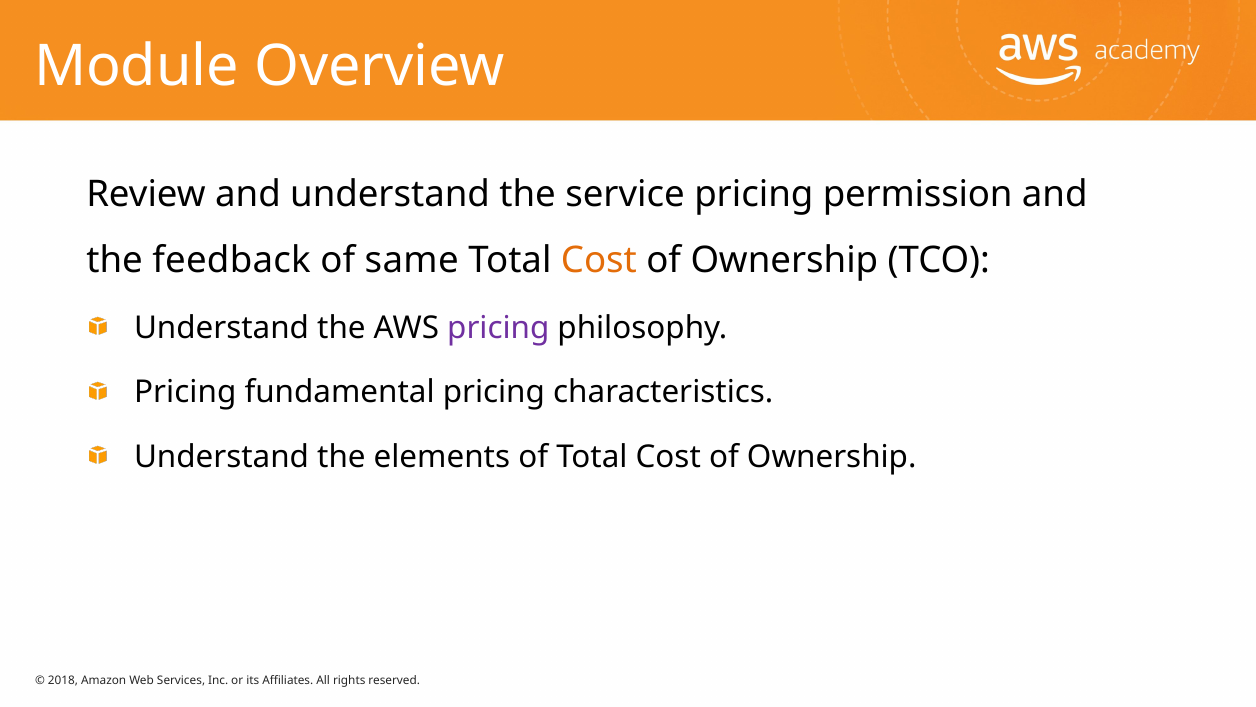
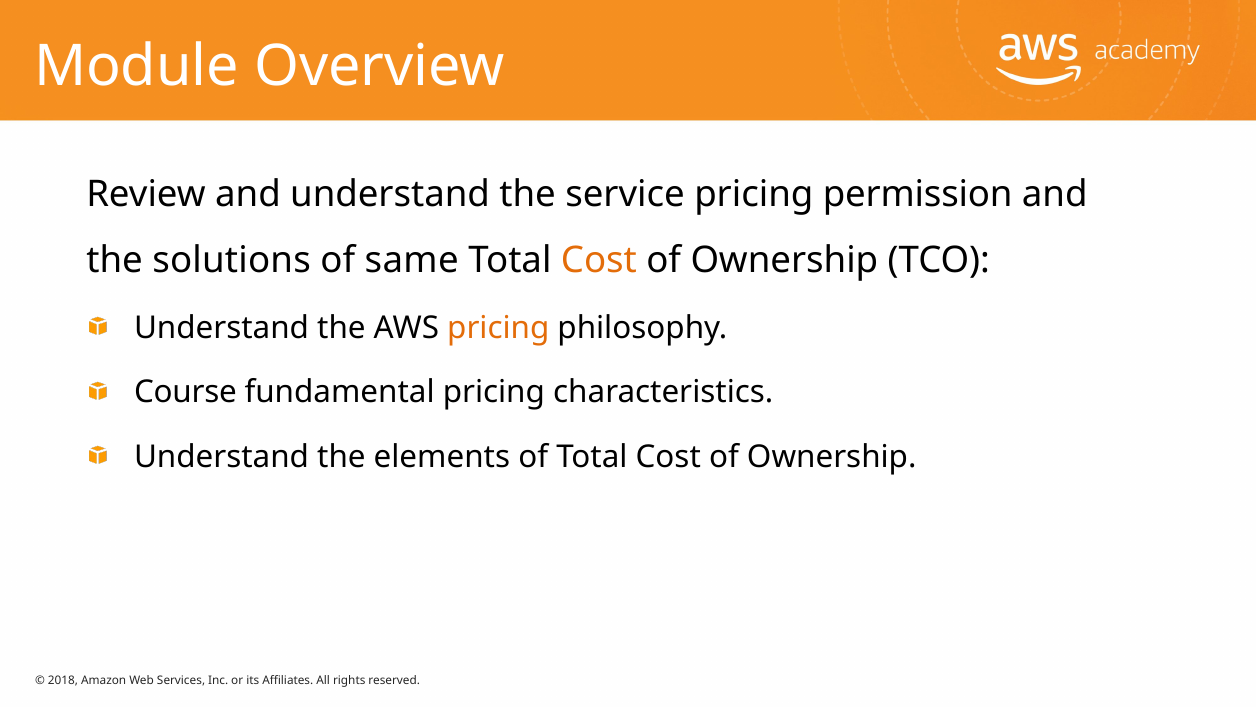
feedback: feedback -> solutions (232, 260)
pricing colour: purple -> orange (498, 328)
Pricing: Pricing -> Course (185, 392)
